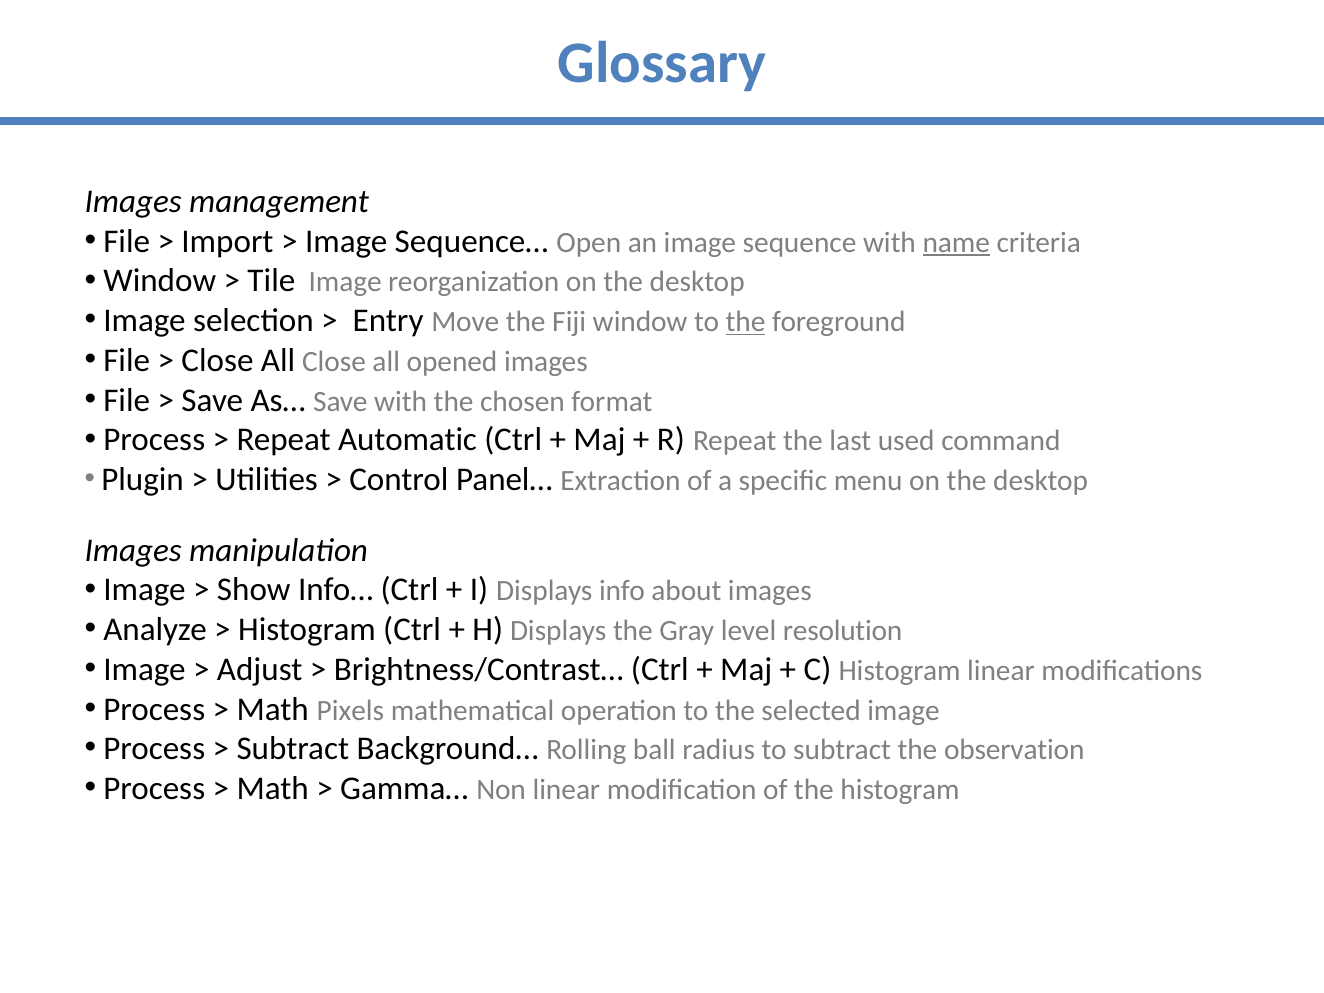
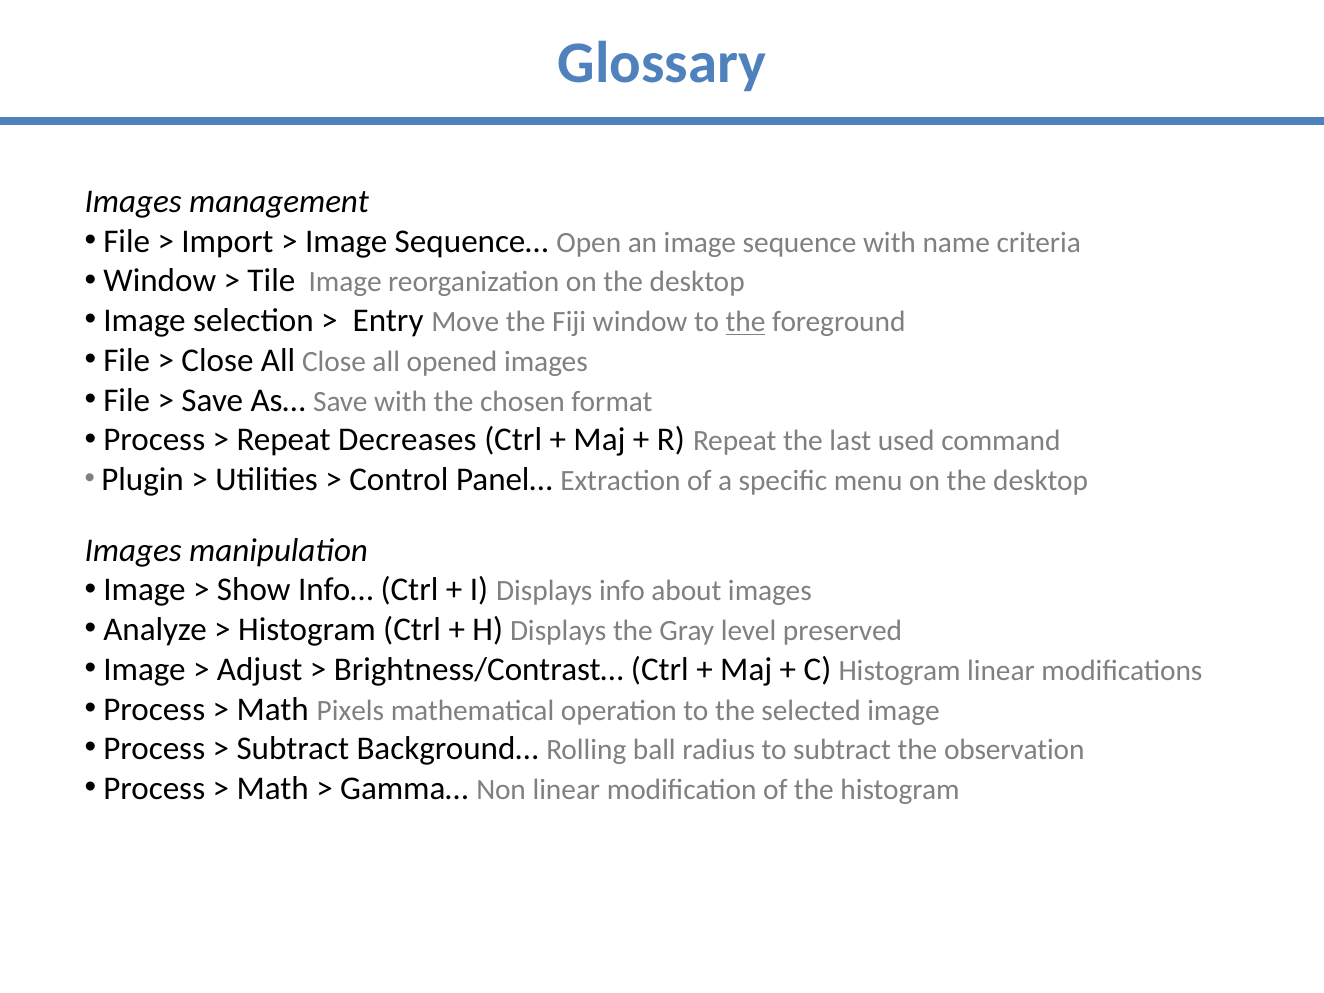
name underline: present -> none (956, 242)
Automatic: Automatic -> Decreases (407, 440)
resolution: resolution -> preserved (842, 631)
